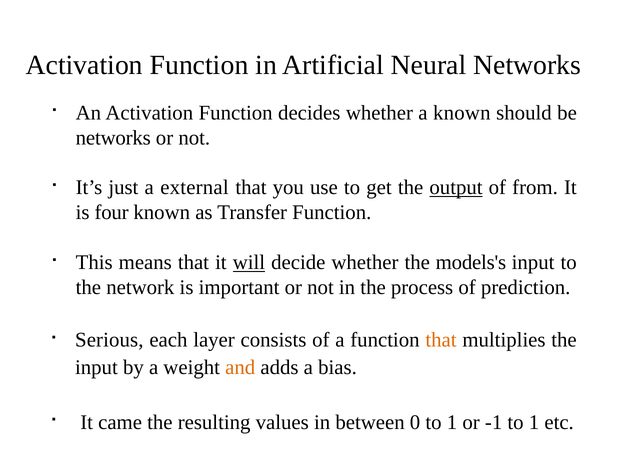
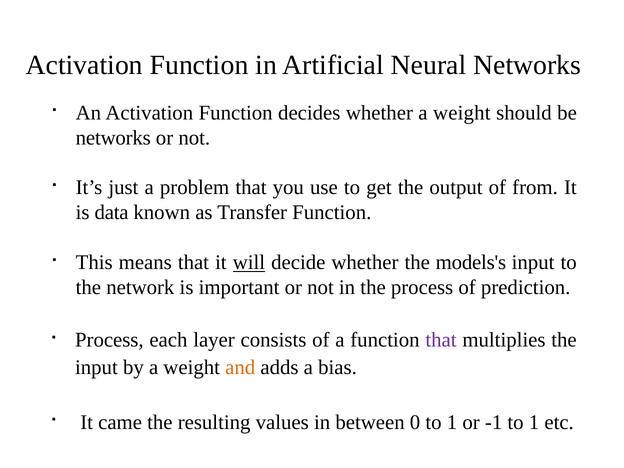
whether a known: known -> weight (462, 113)
external: external -> problem (195, 188)
output underline: present -> none (456, 188)
four: four -> data (112, 213)
Serious: Serious -> Process (109, 340)
that colour: orange -> purple (441, 340)
